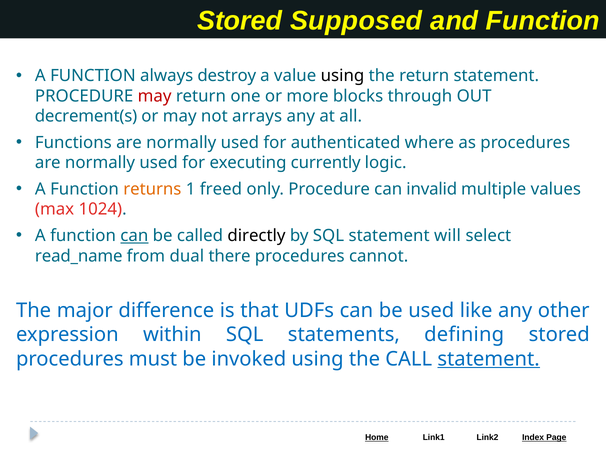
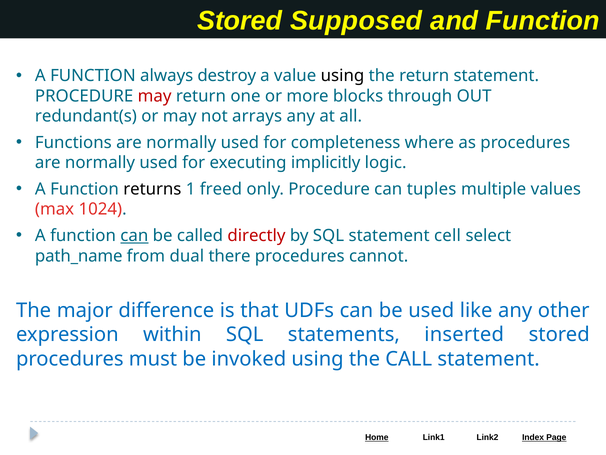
decrement(s: decrement(s -> redundant(s (86, 116)
authenticated: authenticated -> completeness (346, 143)
currently: currently -> implicitly (326, 163)
returns colour: orange -> black (152, 189)
invalid: invalid -> tuples (432, 189)
directly colour: black -> red (256, 235)
will: will -> cell (447, 235)
read_name: read_name -> path_name (79, 256)
defining: defining -> inserted (464, 334)
statement underline: present -> none (489, 359)
